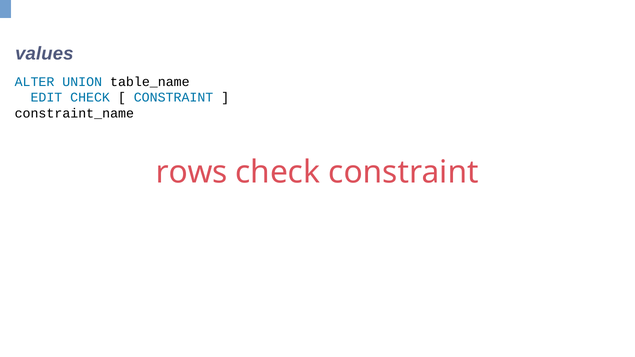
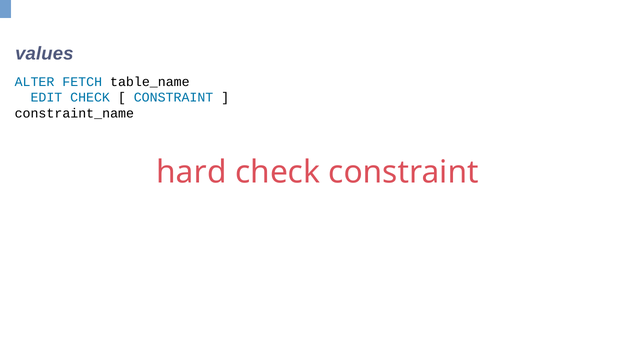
UNION: UNION -> FETCH (82, 82)
rows: rows -> hard (191, 172)
